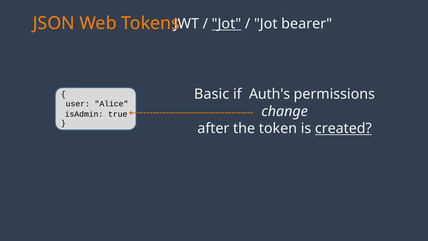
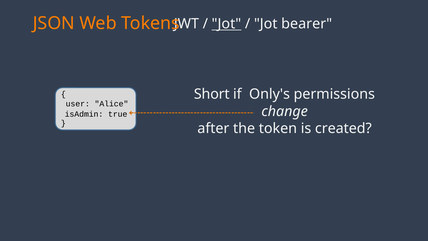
Basic: Basic -> Short (212, 94)
Auth's: Auth's -> Only's (269, 94)
created underline: present -> none (343, 128)
